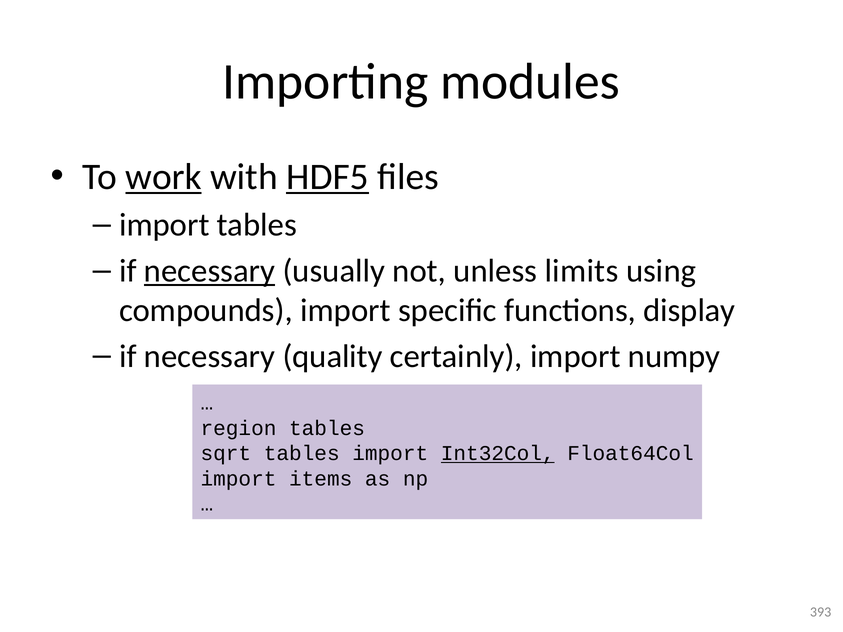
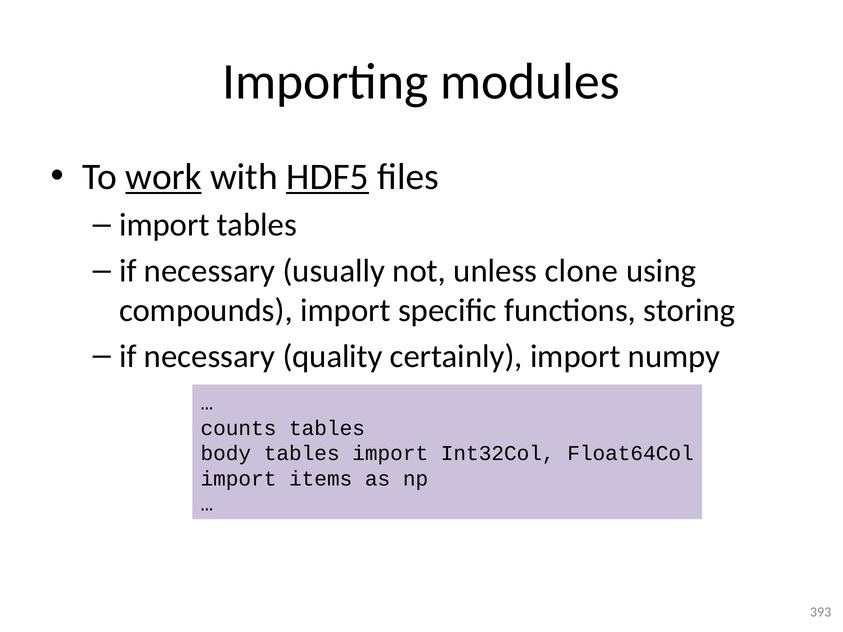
necessary underline: present -> none (210, 271)
limits: limits -> clone (581, 271)
display: display -> storing (689, 311)
region: region -> counts (238, 428)
sqrt: sqrt -> body (226, 454)
Int32Col underline: present -> none (498, 454)
